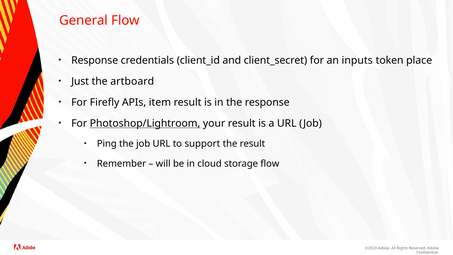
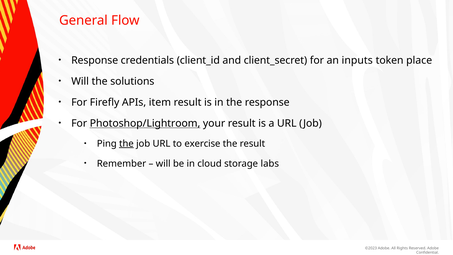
Just: Just -> Will (80, 81)
artboard: artboard -> solutions (132, 81)
the underline: none -> present (126, 144)
support: support -> exercise (202, 144)
storage flow: flow -> labs (270, 163)
